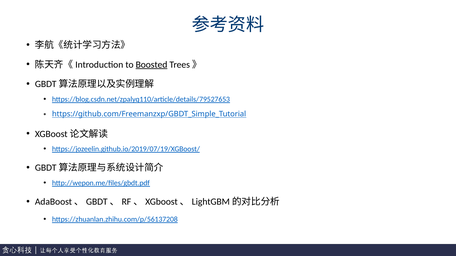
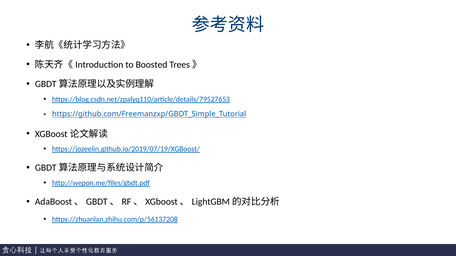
Boosted underline: present -> none (152, 65)
